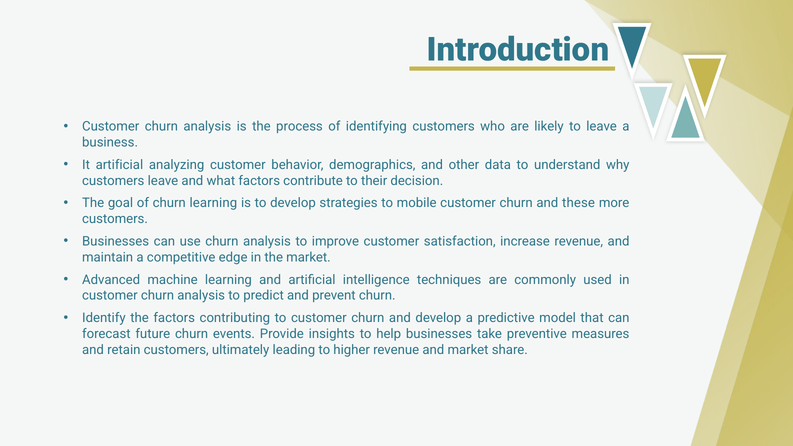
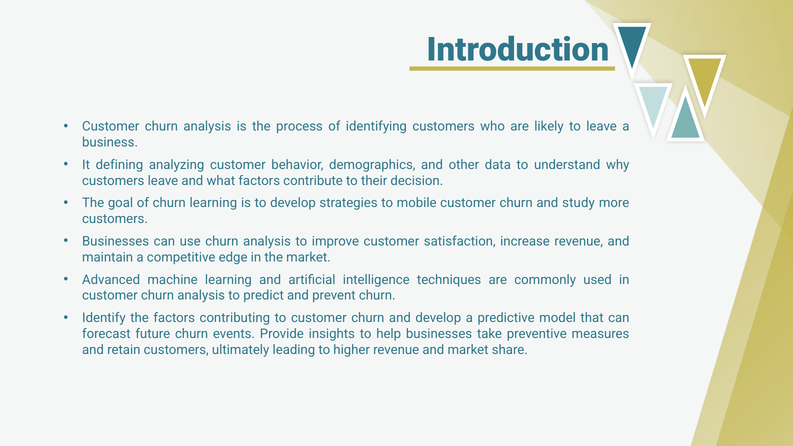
It artificial: artificial -> defining (119, 165)
these: these -> study (579, 203)
